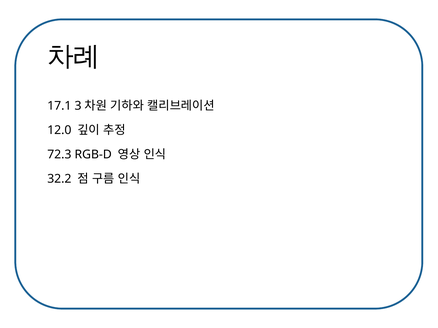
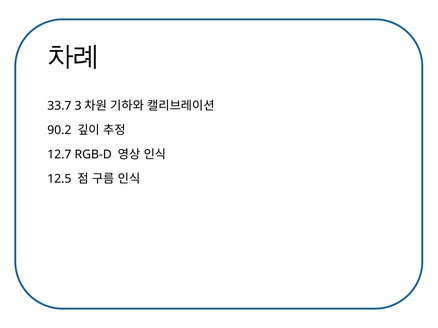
17.1: 17.1 -> 33.7 (59, 106)
12.0: 12.0 -> 90.2 (59, 130)
72.3: 72.3 -> 12.7 (59, 155)
32.2: 32.2 -> 12.5 (59, 179)
